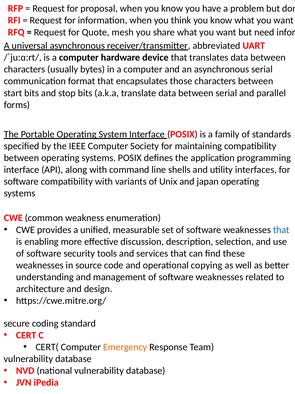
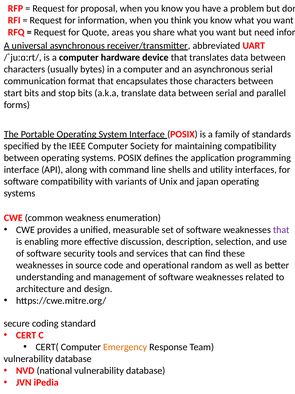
mesh: mesh -> areas (123, 32)
that colour: blue -> purple (281, 229)
copying: copying -> random (207, 265)
